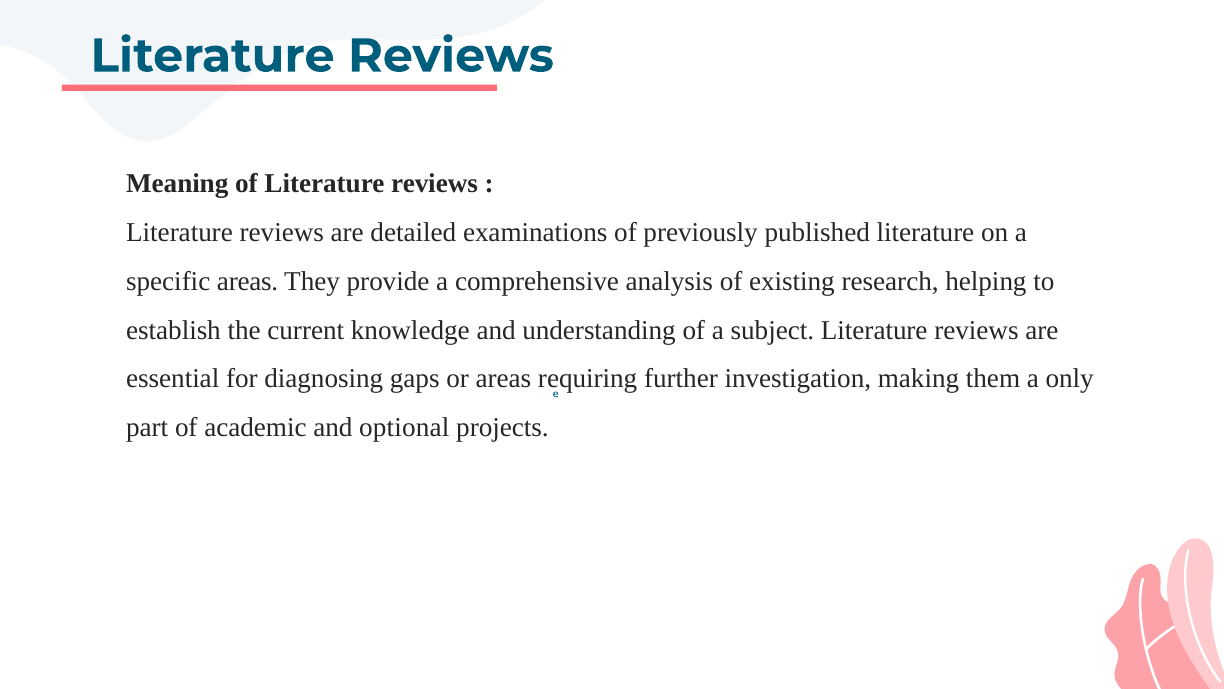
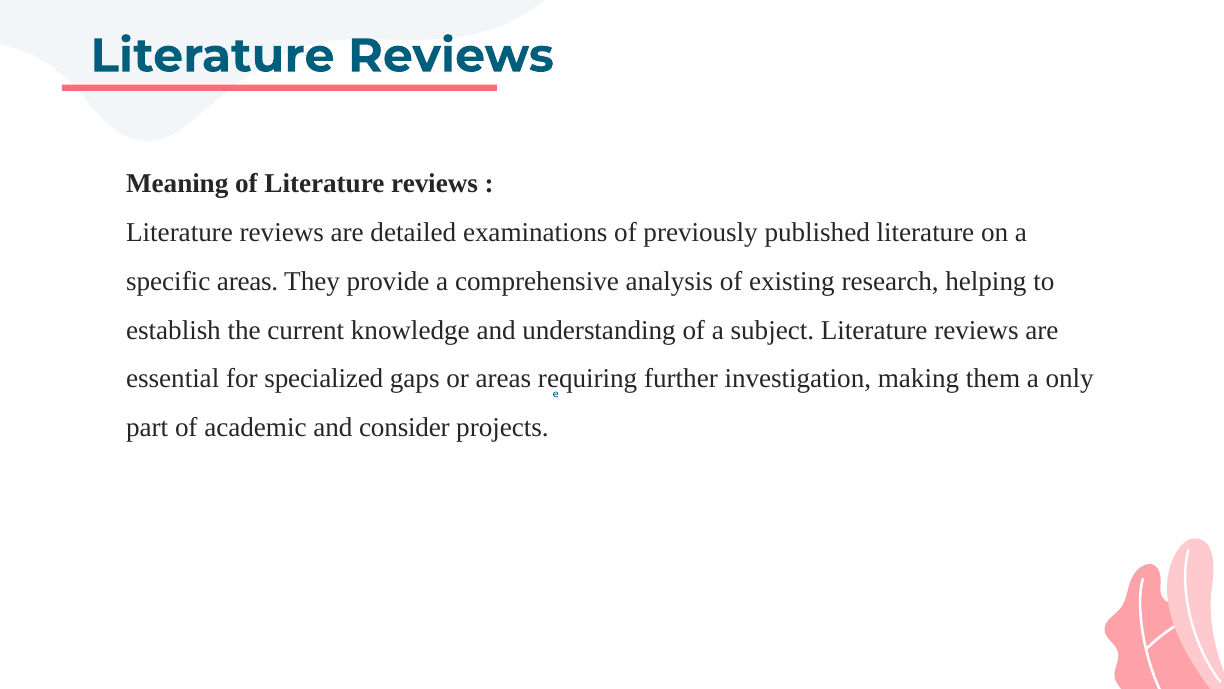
diagnosing: diagnosing -> specialized (324, 379)
optional: optional -> consider (404, 428)
